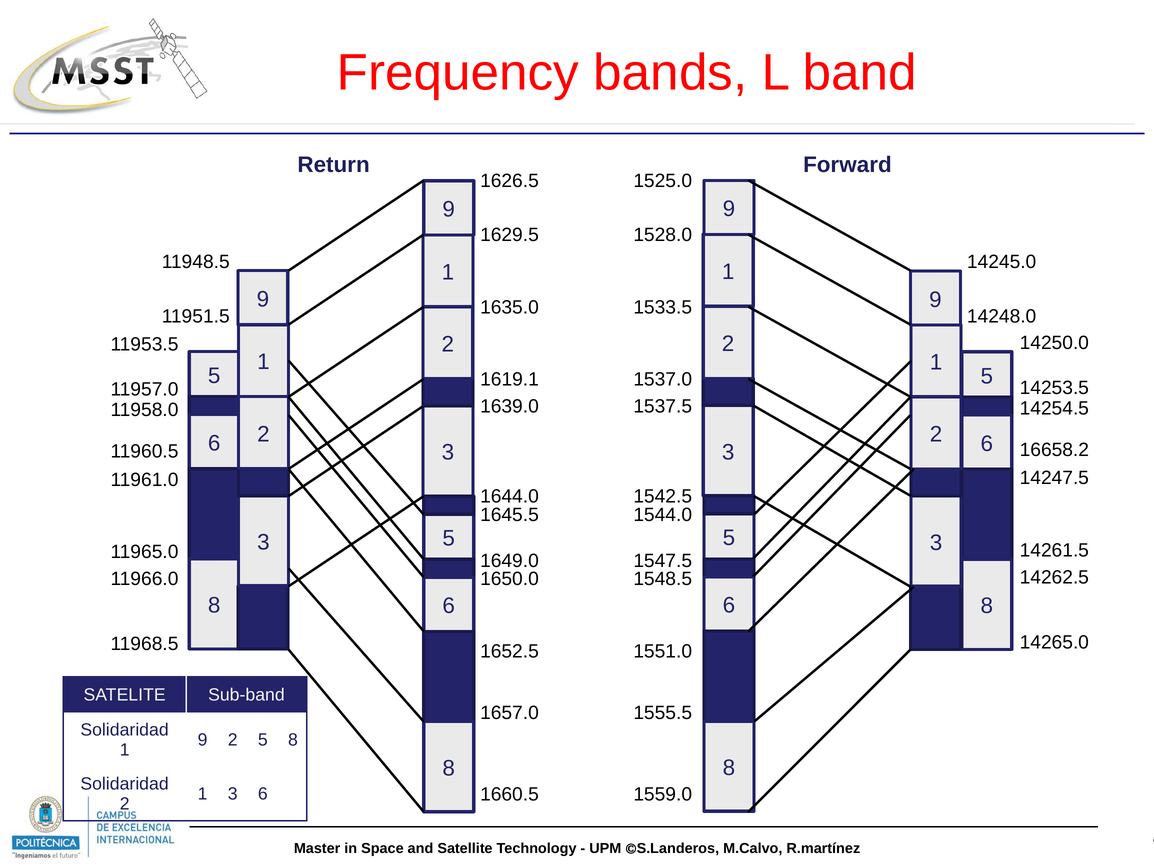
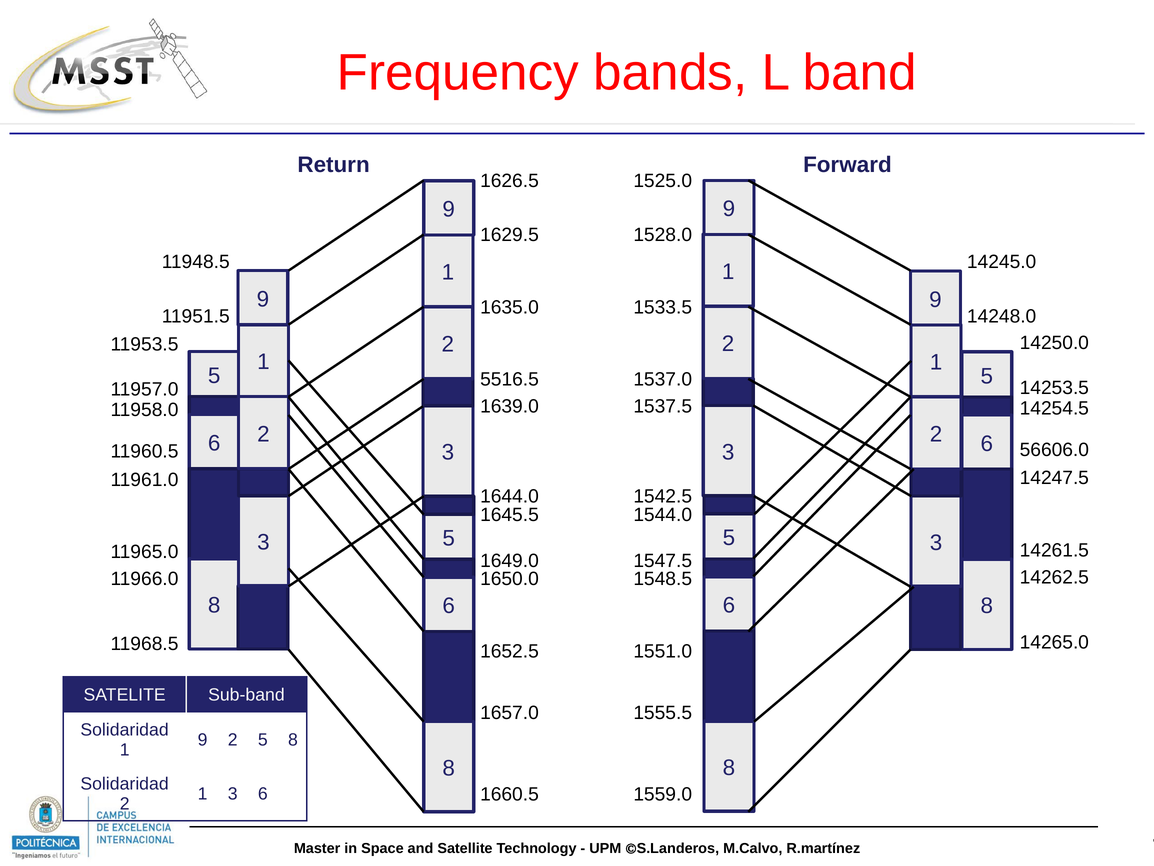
1619.1: 1619.1 -> 5516.5 (510, 379)
16658.2: 16658.2 -> 56606.0 (1054, 450)
